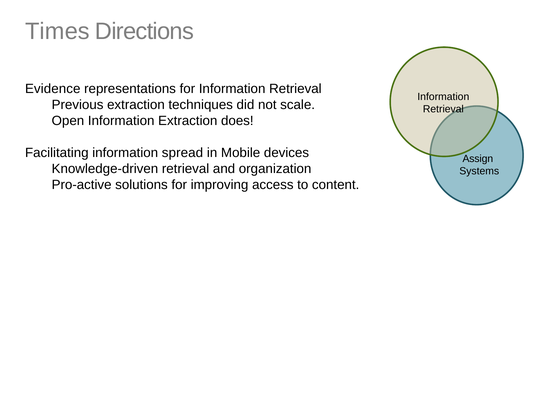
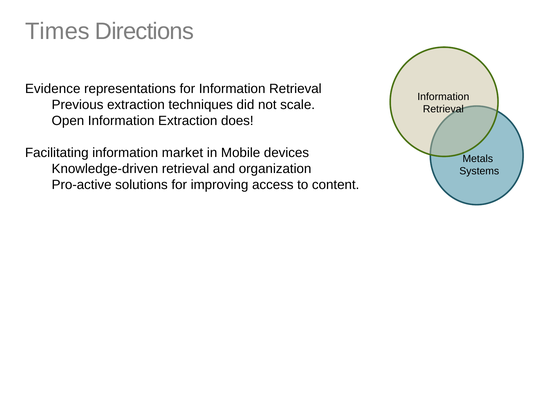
spread: spread -> market (182, 153)
Assign: Assign -> Metals (478, 159)
